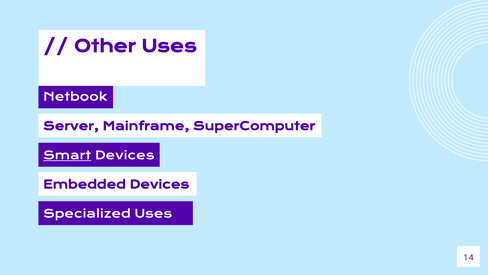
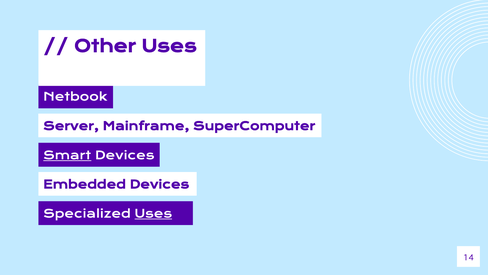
Uses underline: none -> present (153, 214)
